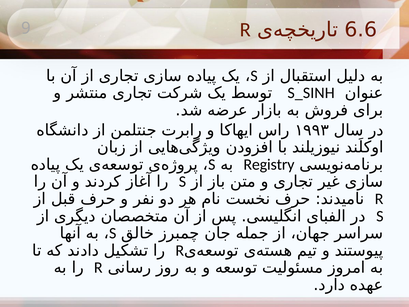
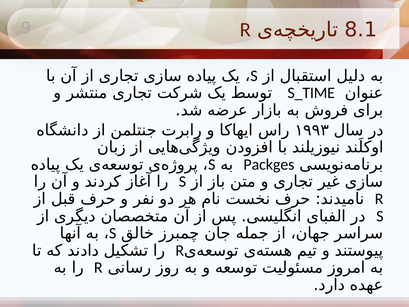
6.6: 6.6 -> 8.1 (361, 30)
S_SINH: S_SINH -> S_TIME (311, 93)
Registry: Registry -> Packges (269, 164)
